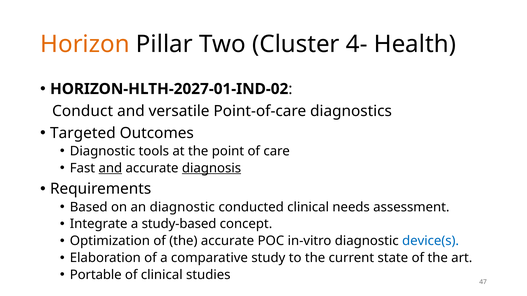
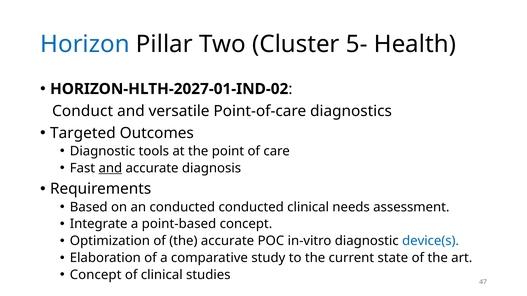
Horizon colour: orange -> blue (85, 44)
4-: 4- -> 5- (357, 44)
diagnosis underline: present -> none (212, 168)
an diagnostic: diagnostic -> conducted (182, 207)
study-based: study-based -> point-based (179, 224)
Portable: Portable -> Concept (96, 275)
